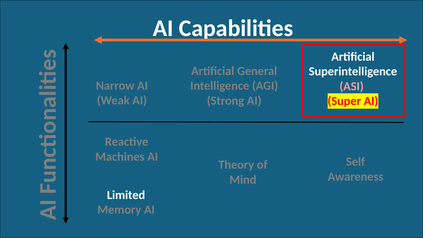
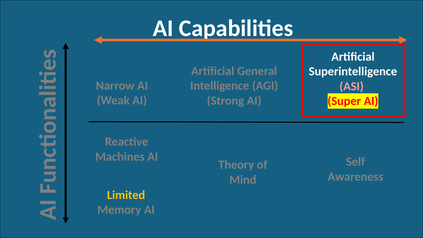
Limited colour: white -> yellow (126, 195)
